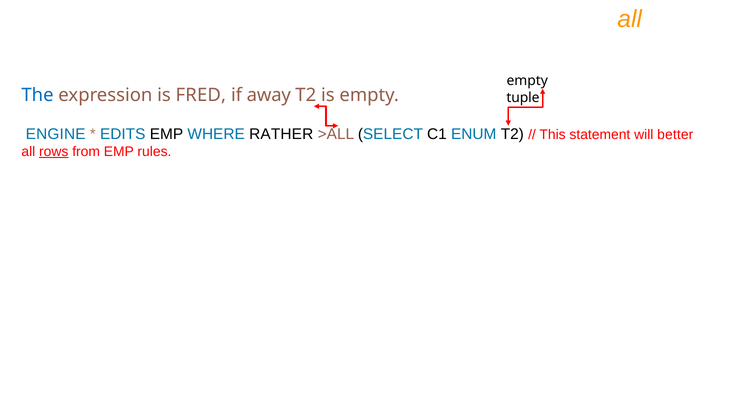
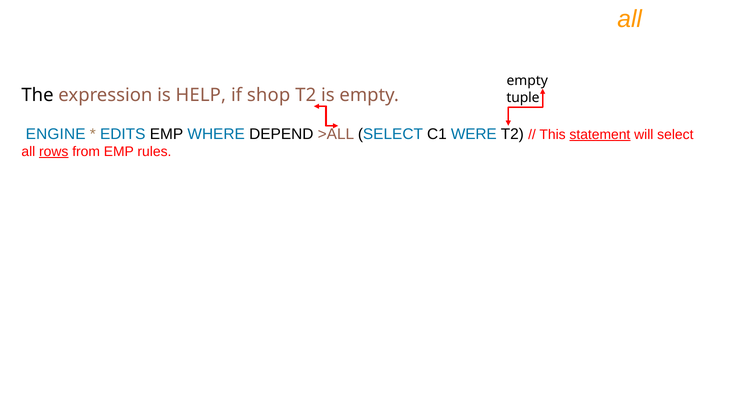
The colour: blue -> black (38, 95)
FRED: FRED -> HELP (201, 95)
away: away -> shop (269, 95)
RATHER: RATHER -> DEPEND (281, 134)
ENUM: ENUM -> WERE (474, 134)
statement underline: none -> present (600, 135)
will better: better -> select (675, 135)
